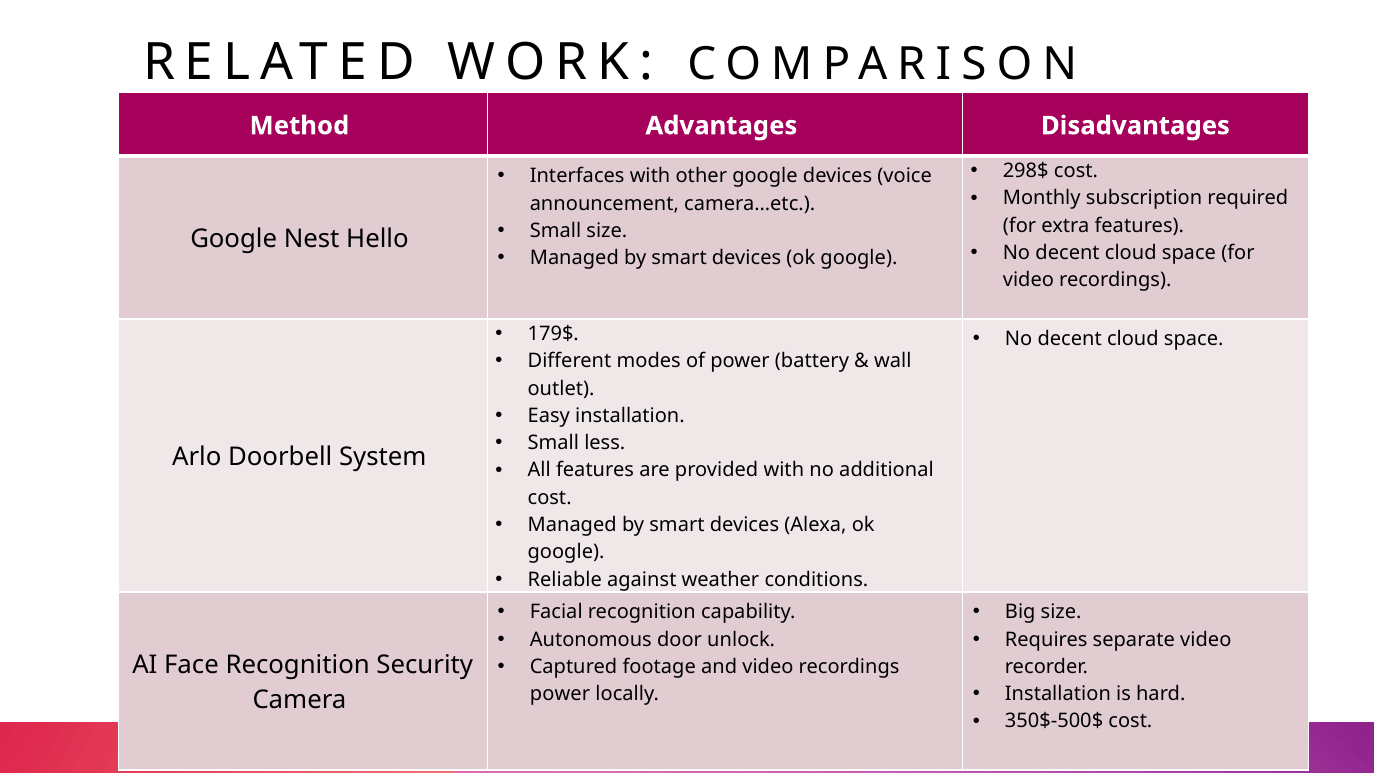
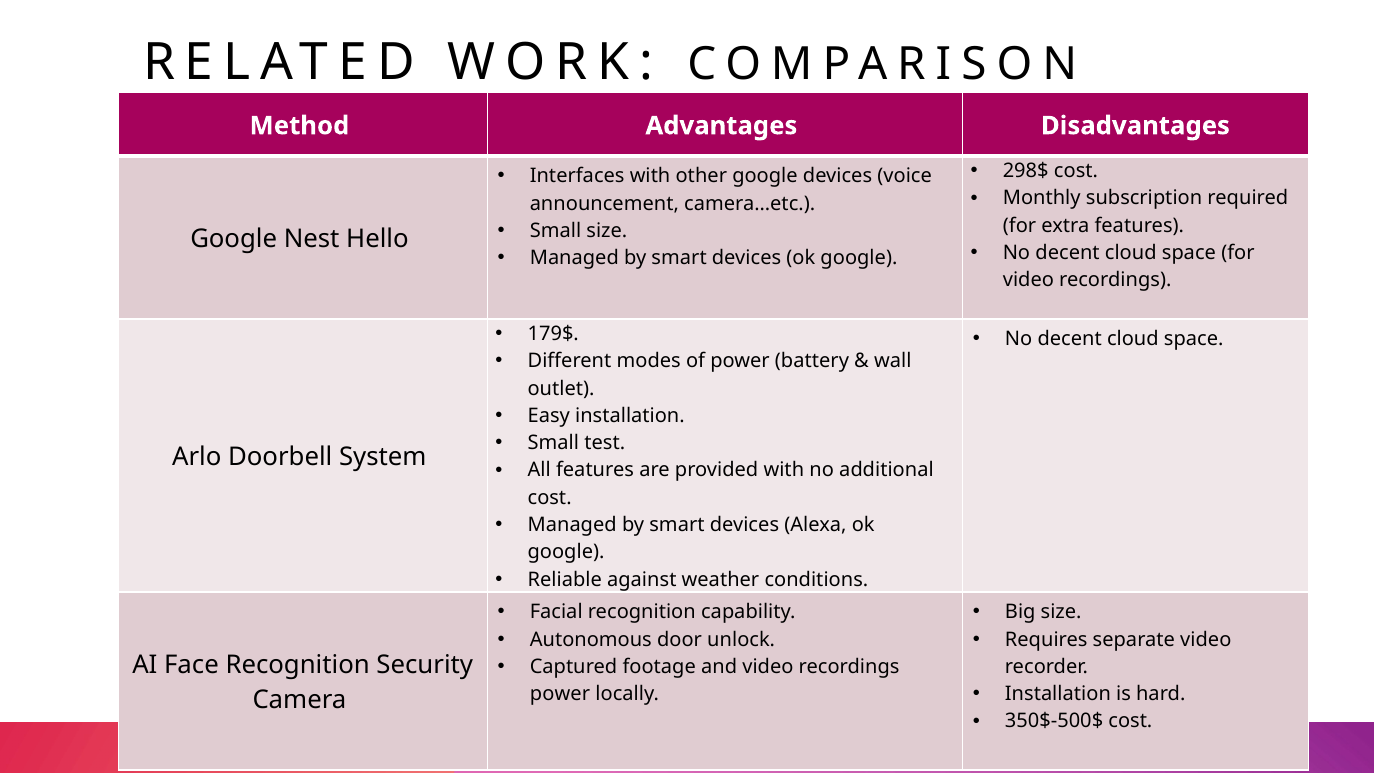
less: less -> test (605, 443)
